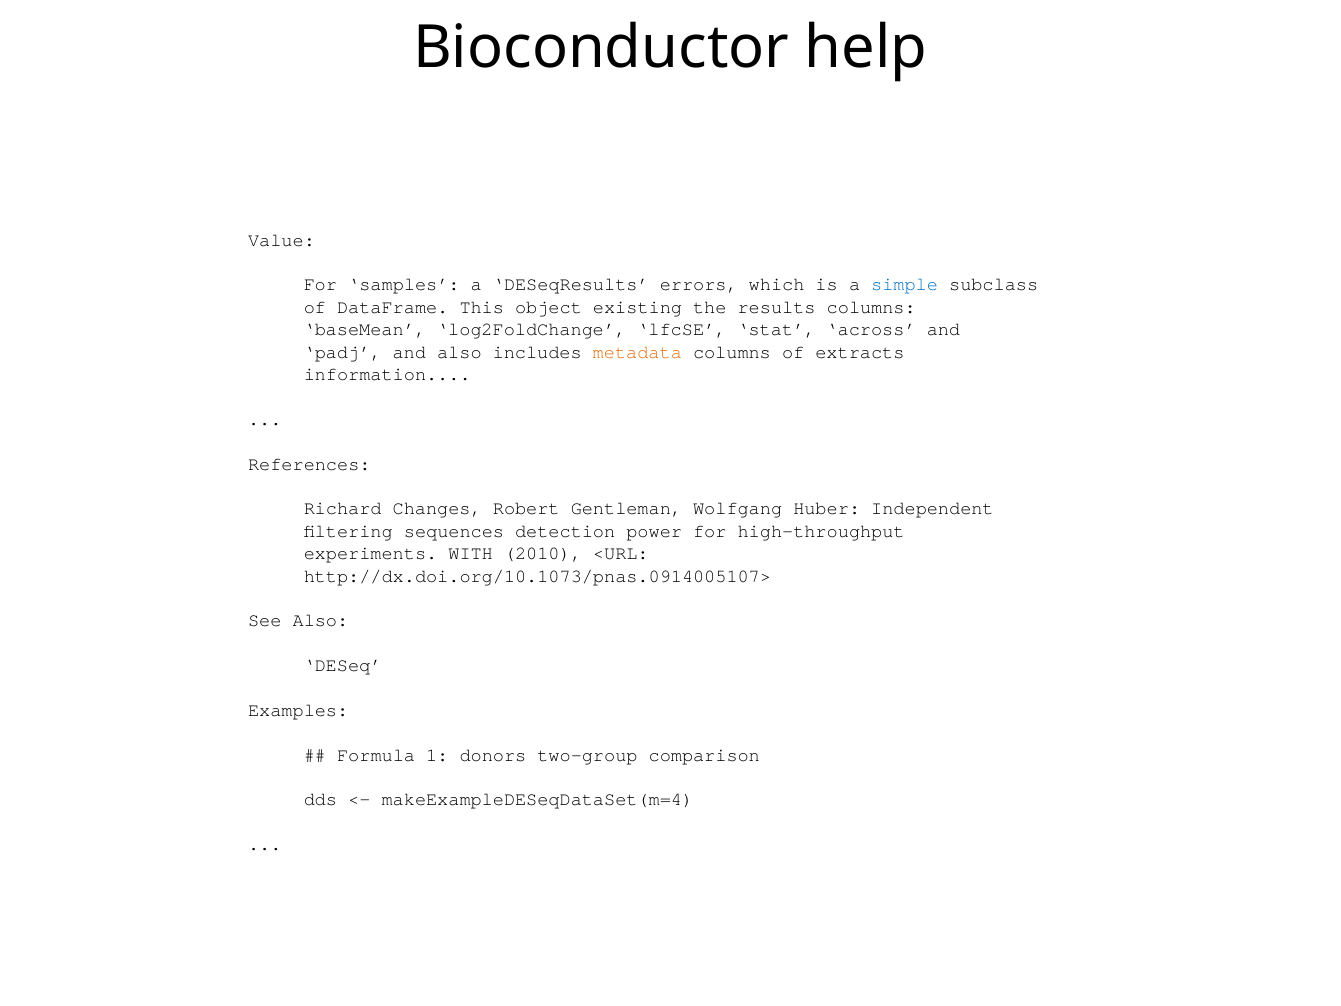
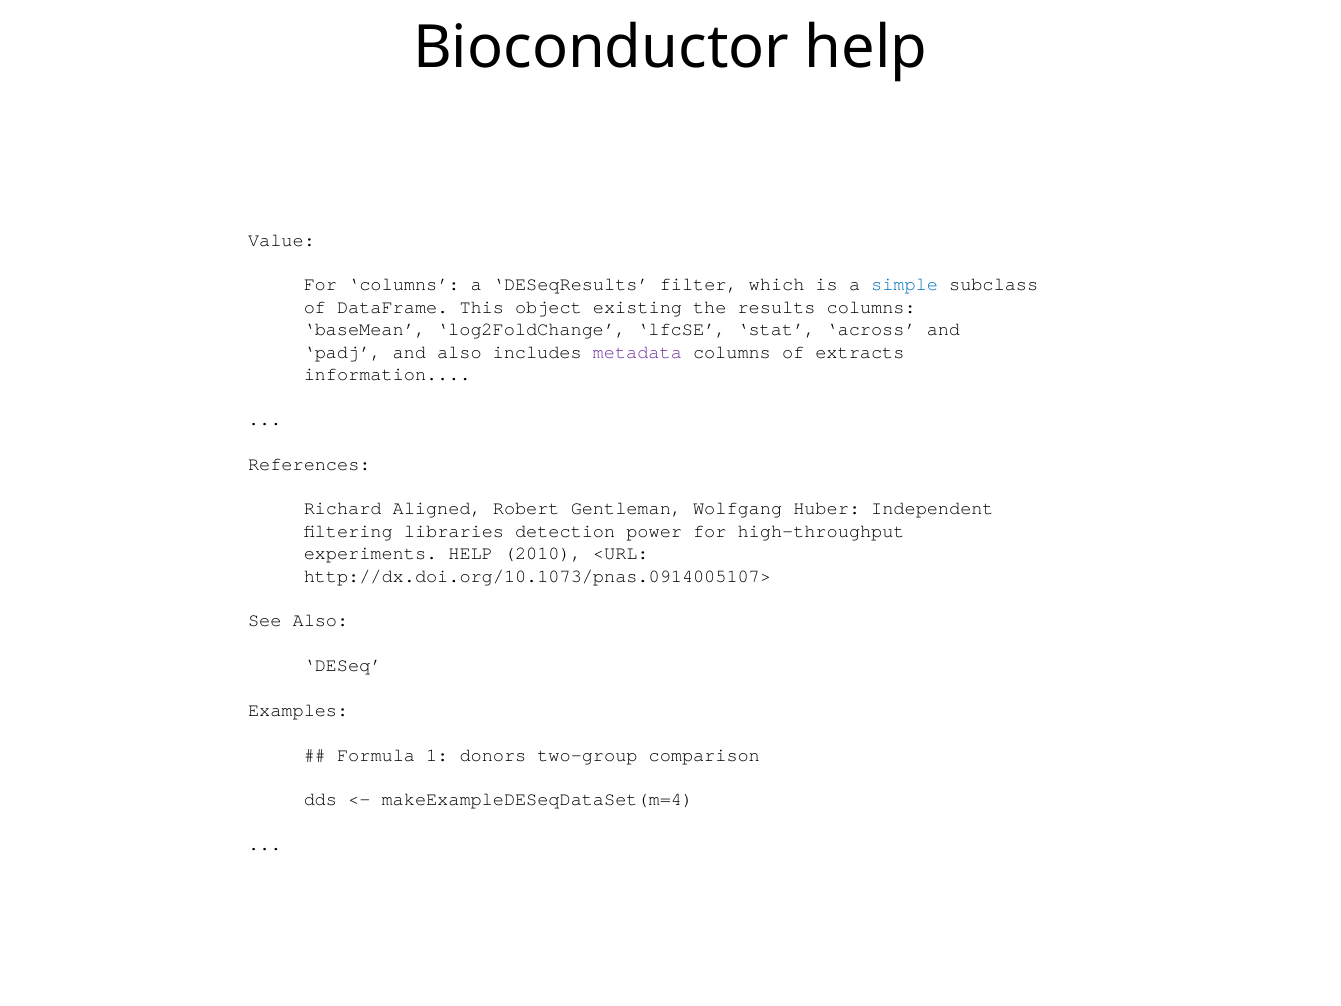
For samples: samples -> columns (404, 285)
errors: errors -> filter (699, 285)
metadata colour: orange -> purple (637, 352)
Changes: Changes -> Aligned (437, 509)
sequences: sequences -> libraries (454, 531)
experiments WITH: WITH -> HELP (471, 553)
